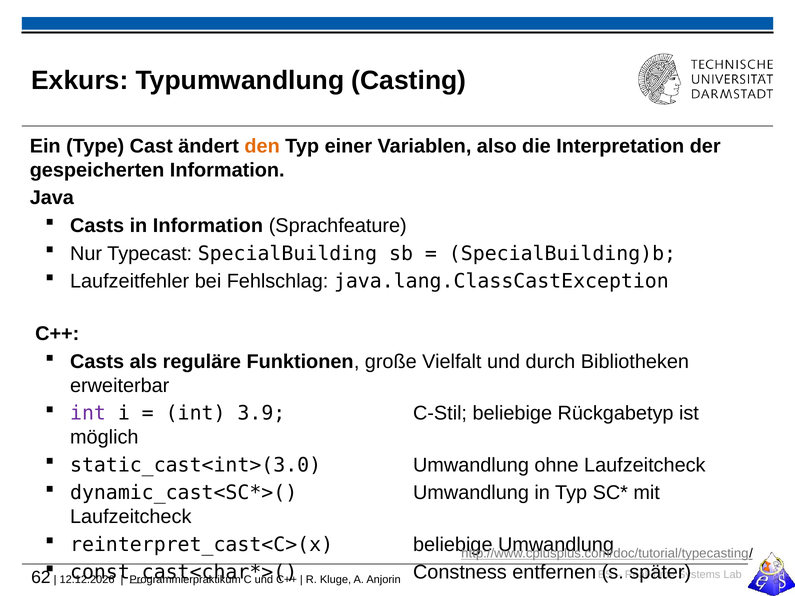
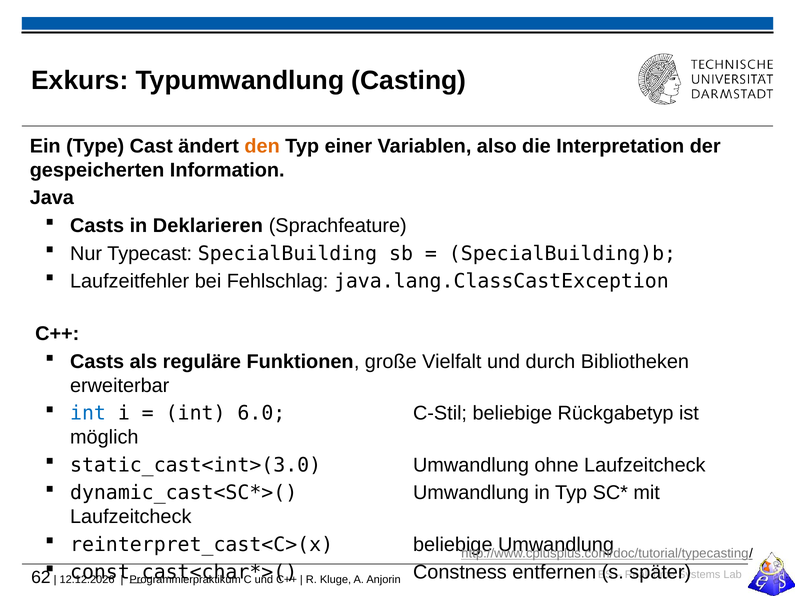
in Information: Information -> Deklarieren (208, 226)
int colour: purple -> blue (88, 414)
3.9: 3.9 -> 6.0 (261, 414)
